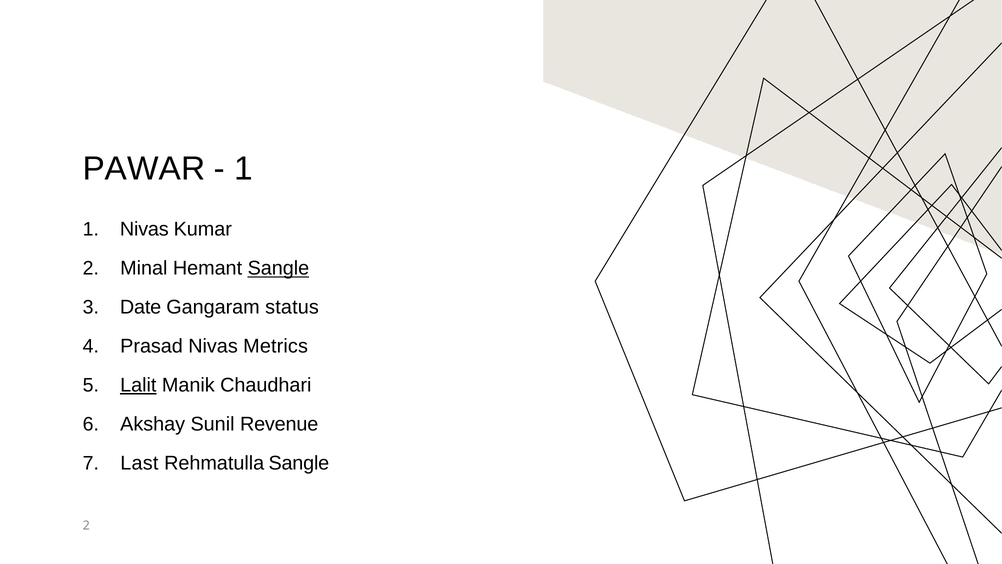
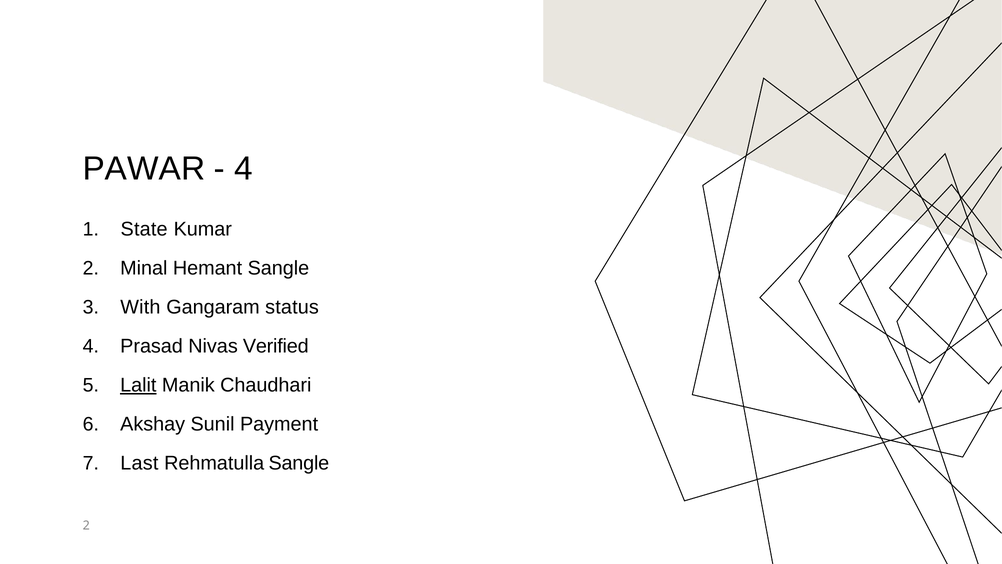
1: 1 -> 4 (243, 169)
Nivas: Nivas -> State (144, 229)
Sangle underline: present -> none (278, 268)
Date: Date -> With (140, 307)
Metrics: Metrics -> Verified (276, 346)
Revenue: Revenue -> Payment (279, 424)
